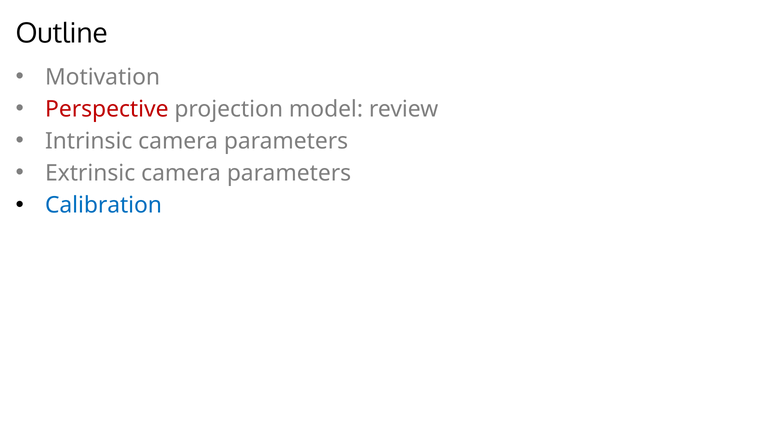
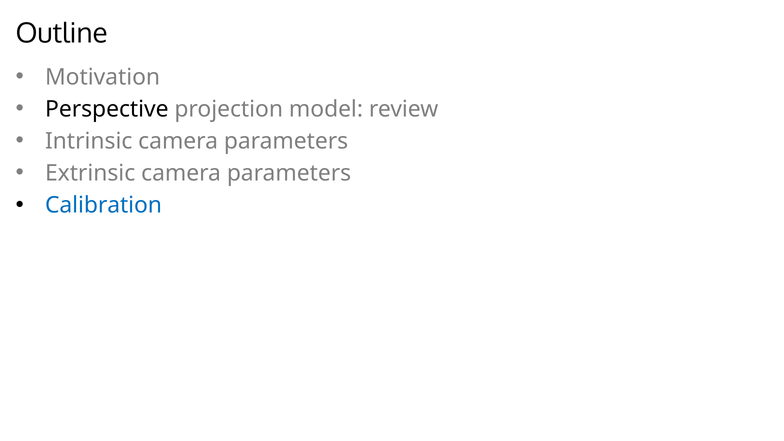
Perspective colour: red -> black (107, 109)
